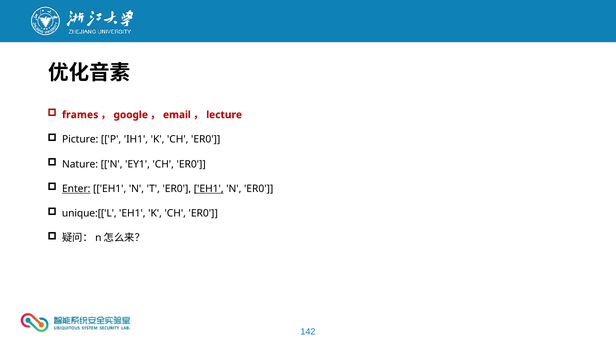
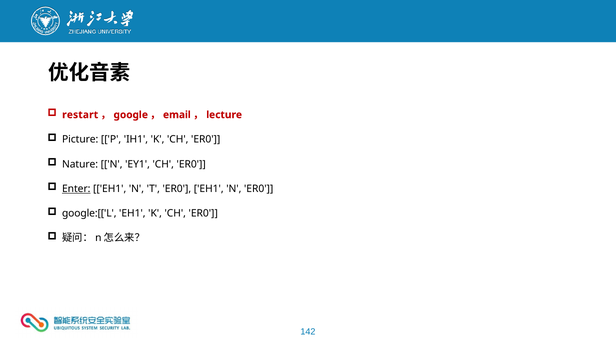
frames: frames -> restart (80, 115)
EH1 underline: present -> none (209, 189)
unique:[['L: unique:[['L -> google:[['L (89, 213)
